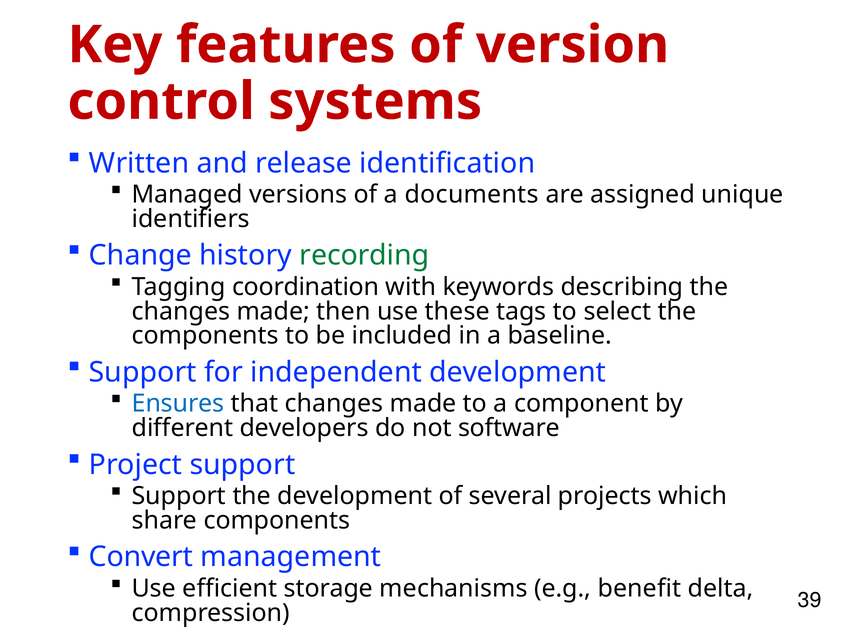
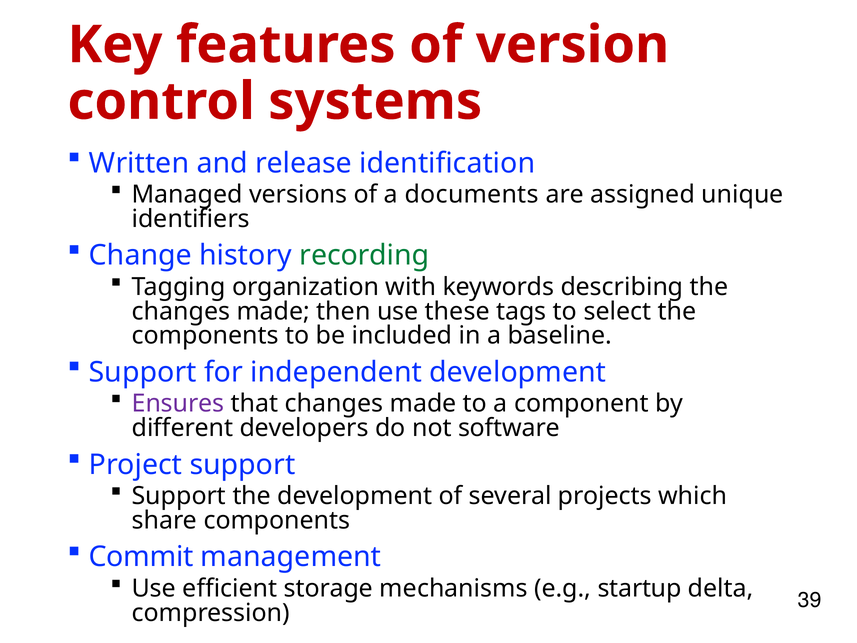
coordination: coordination -> organization (306, 287)
Ensures colour: blue -> purple (178, 404)
Convert: Convert -> Commit (141, 557)
benefit: benefit -> startup (640, 588)
